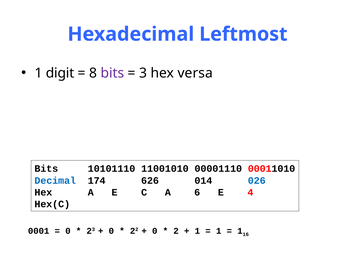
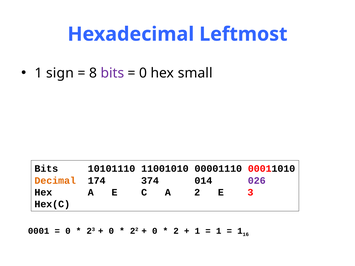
digit: digit -> sign (60, 73)
3: 3 -> 0 (143, 73)
versa: versa -> small (195, 73)
Decimal colour: blue -> orange (55, 181)
626: 626 -> 374 (150, 181)
026 colour: blue -> purple (257, 181)
A 6: 6 -> 2 (197, 193)
4: 4 -> 3 (250, 193)
